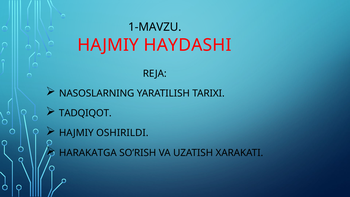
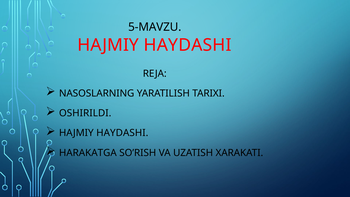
1-MAVZU: 1-MAVZU -> 5-MAVZU (155, 27)
TADQIQOT: TADQIQOT -> OSHIRILDI (85, 113)
OSHIRILDI: OSHIRILDI -> HAYDASHI (122, 133)
